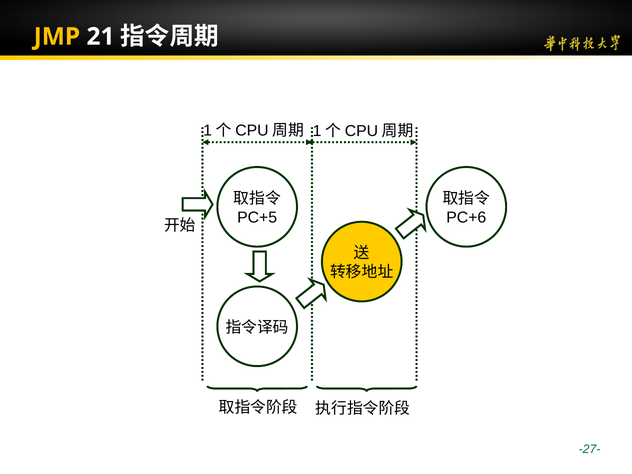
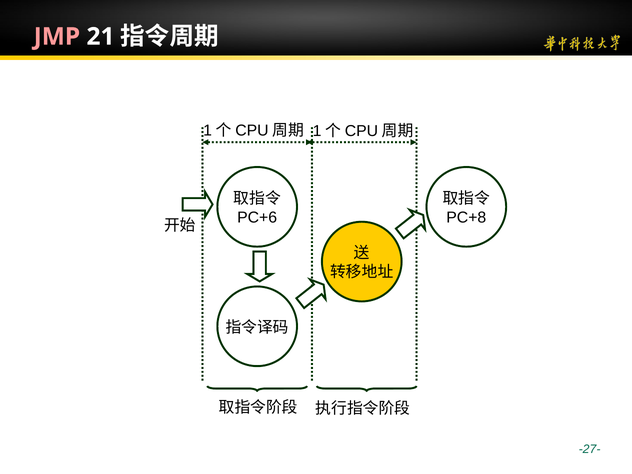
JMP colour: yellow -> pink (57, 37)
PC+5: PC+5 -> PC+6 (257, 217)
PC+6: PC+6 -> PC+8 (466, 217)
